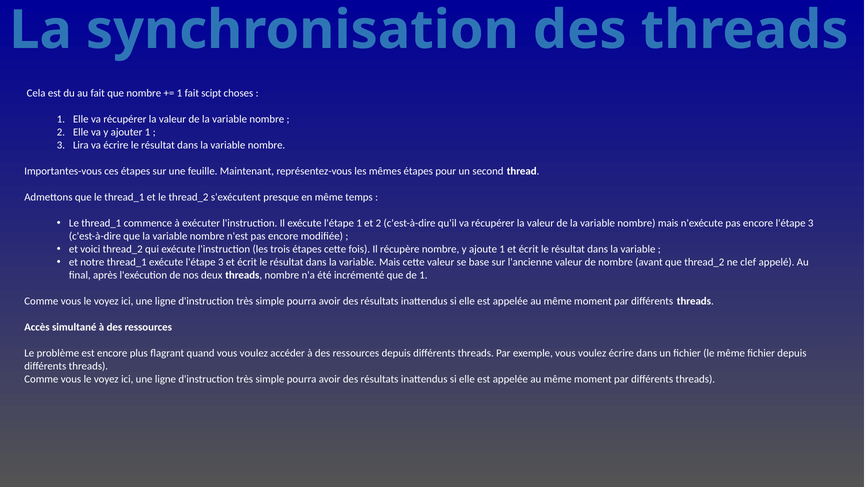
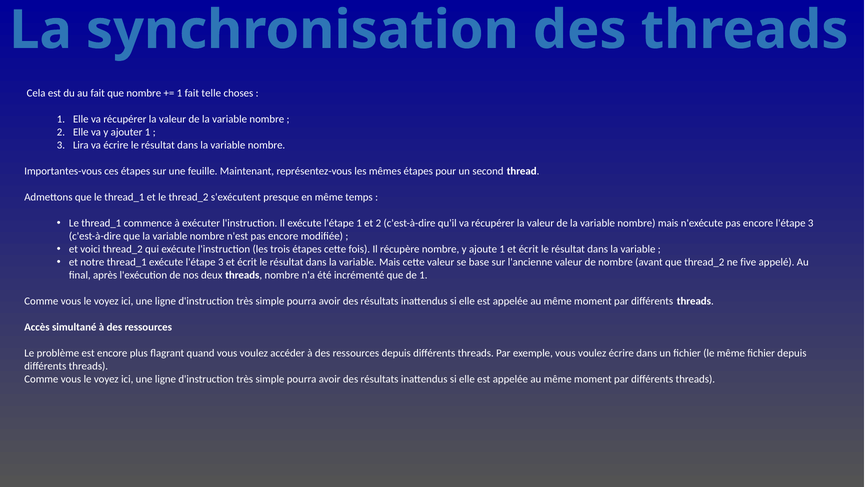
scipt: scipt -> telle (211, 93)
clef: clef -> five (748, 262)
